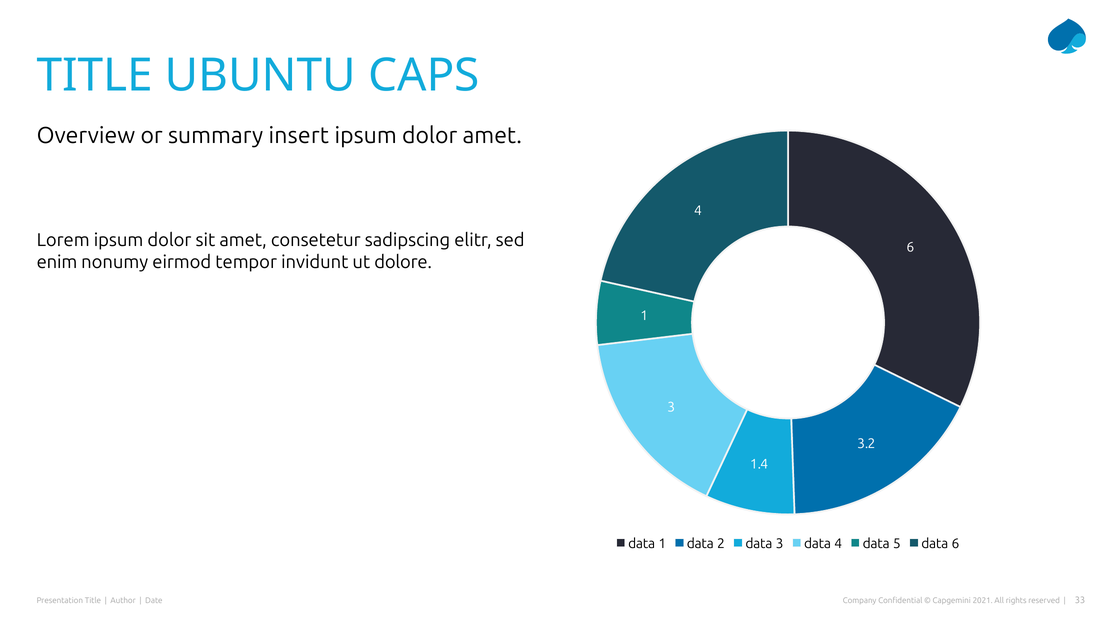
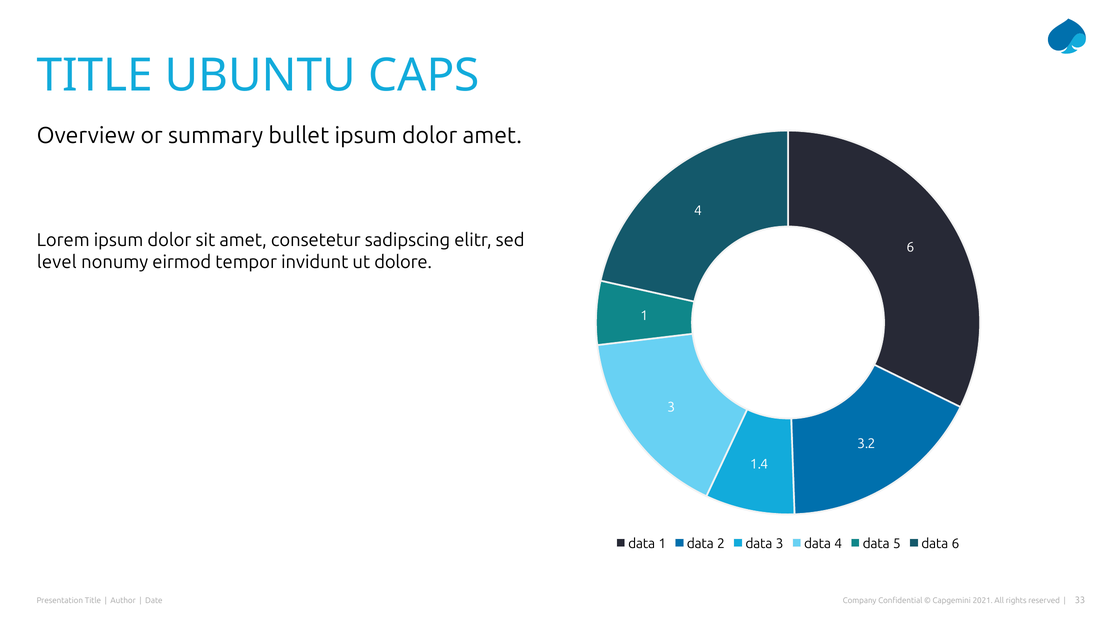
insert: insert -> bullet (299, 136)
enim: enim -> level (57, 262)
